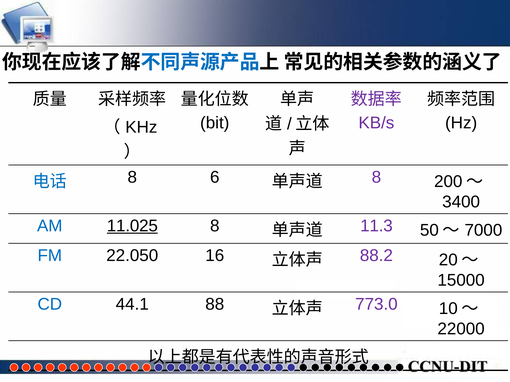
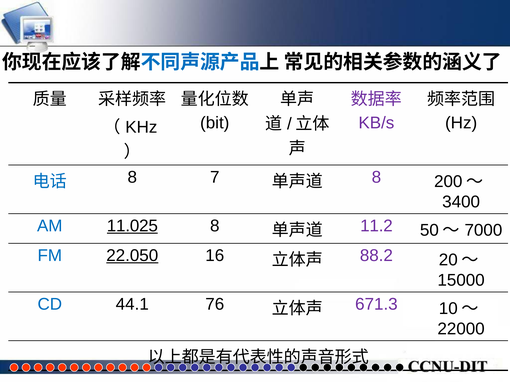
6: 6 -> 7 (215, 178)
11.3: 11.3 -> 11.2 (376, 226)
22.050 underline: none -> present (132, 256)
88: 88 -> 76 (215, 305)
773.0: 773.0 -> 671.3 (376, 305)
